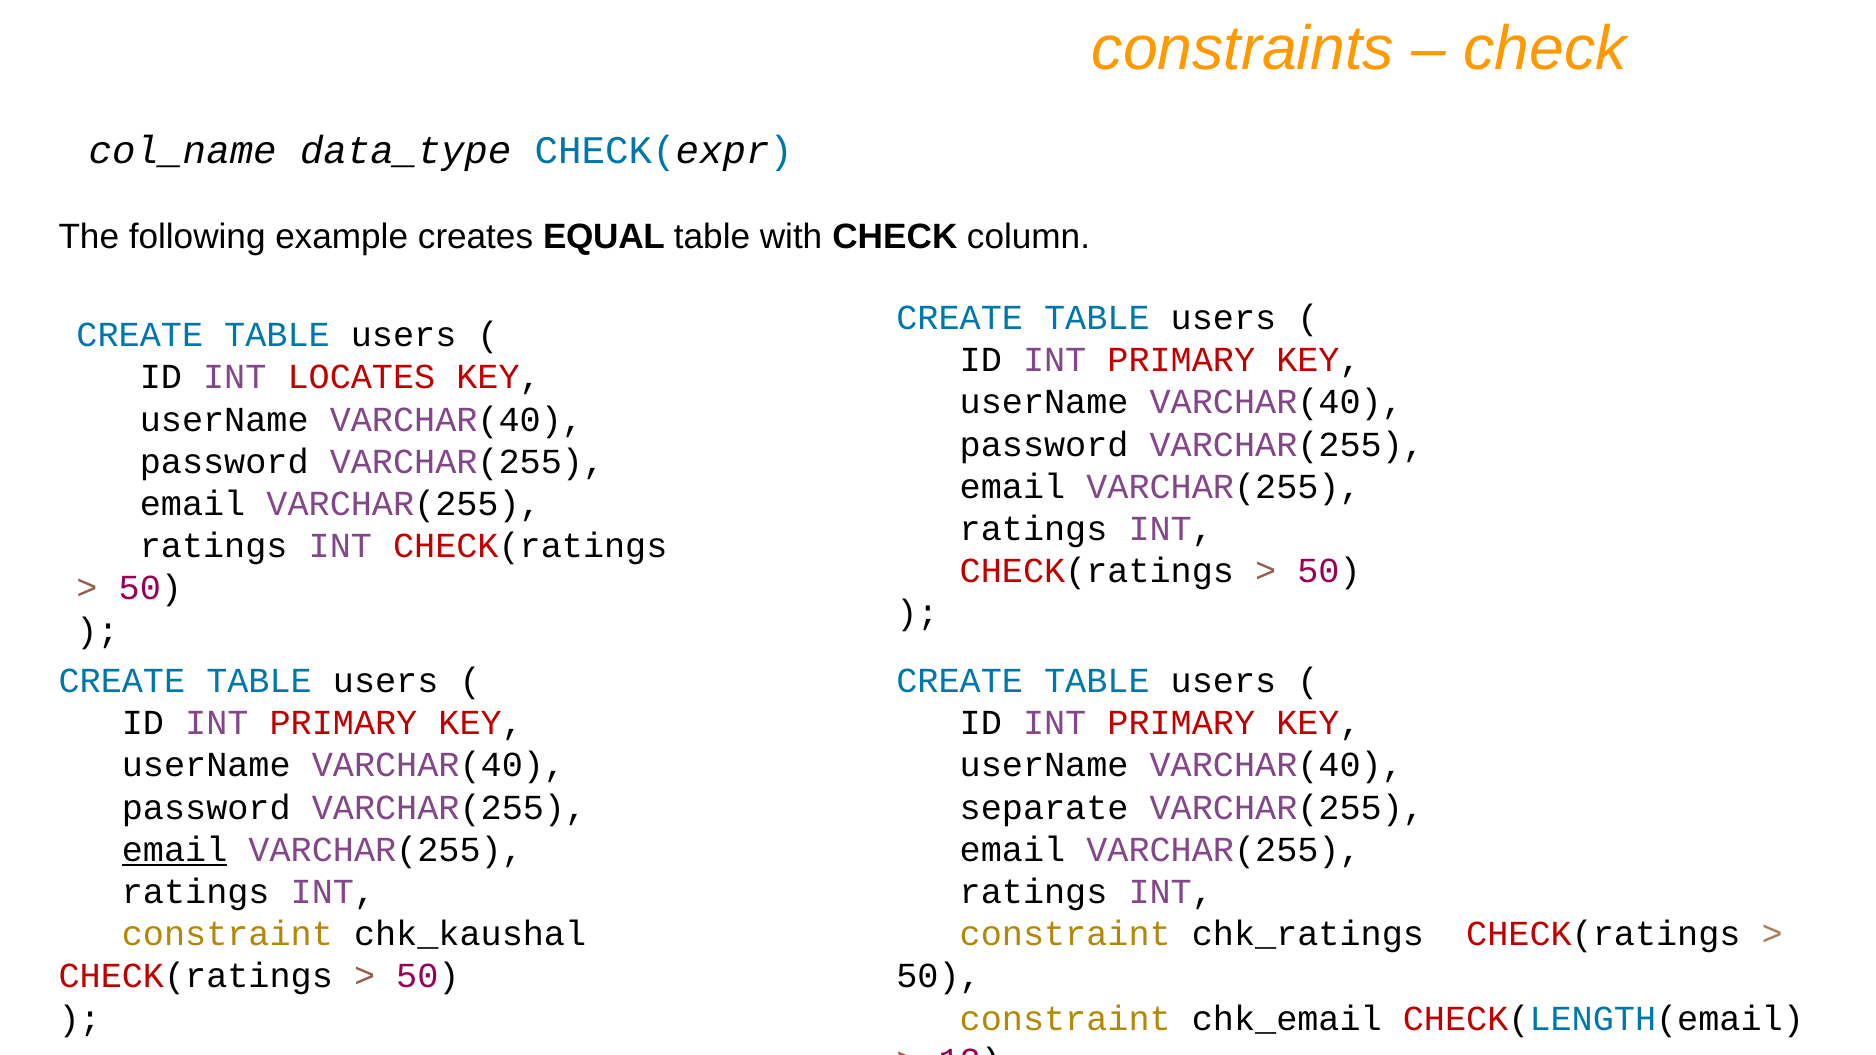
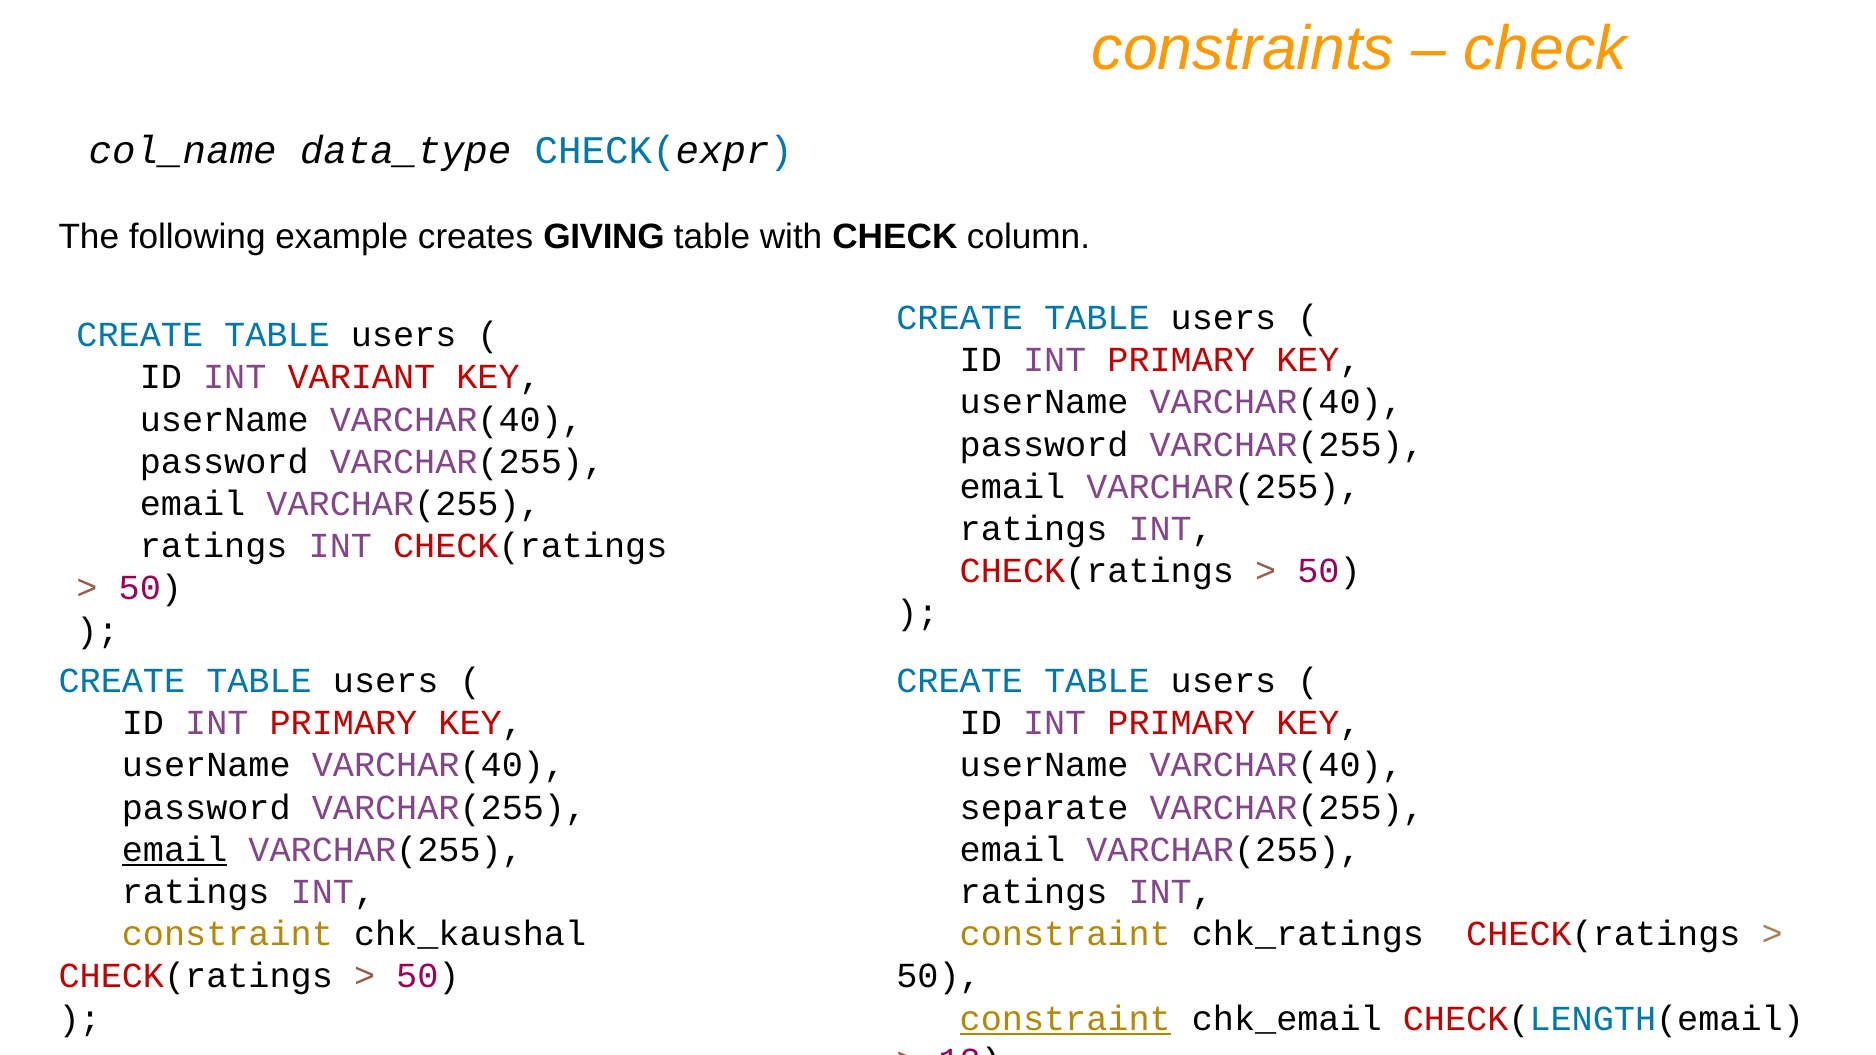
EQUAL: EQUAL -> GIVING (604, 237)
LOCATES: LOCATES -> VARIANT (361, 377)
constraint underline: none -> present (1065, 1019)
